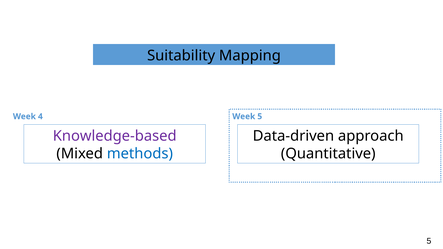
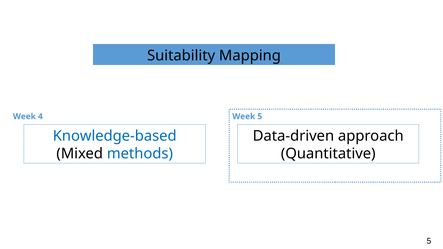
Knowledge-based colour: purple -> blue (115, 136)
